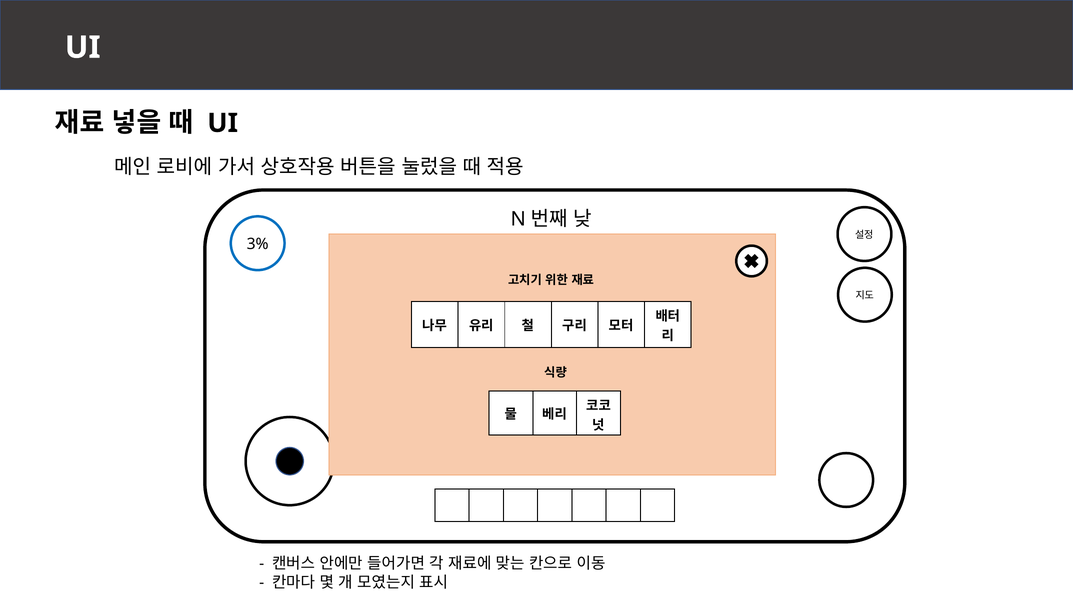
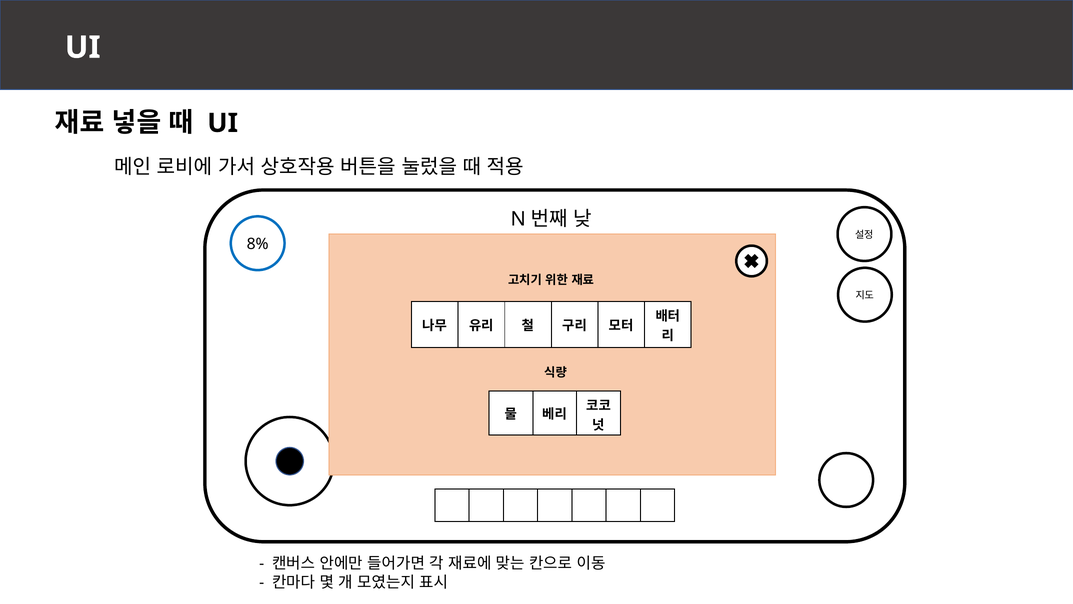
3%: 3% -> 8% (258, 244)
